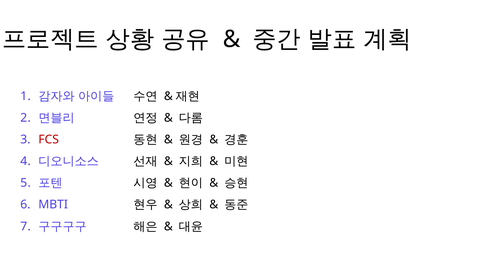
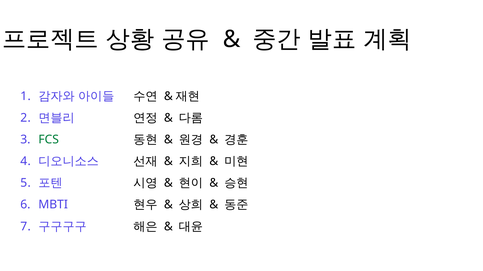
FCS colour: red -> green (49, 140)
